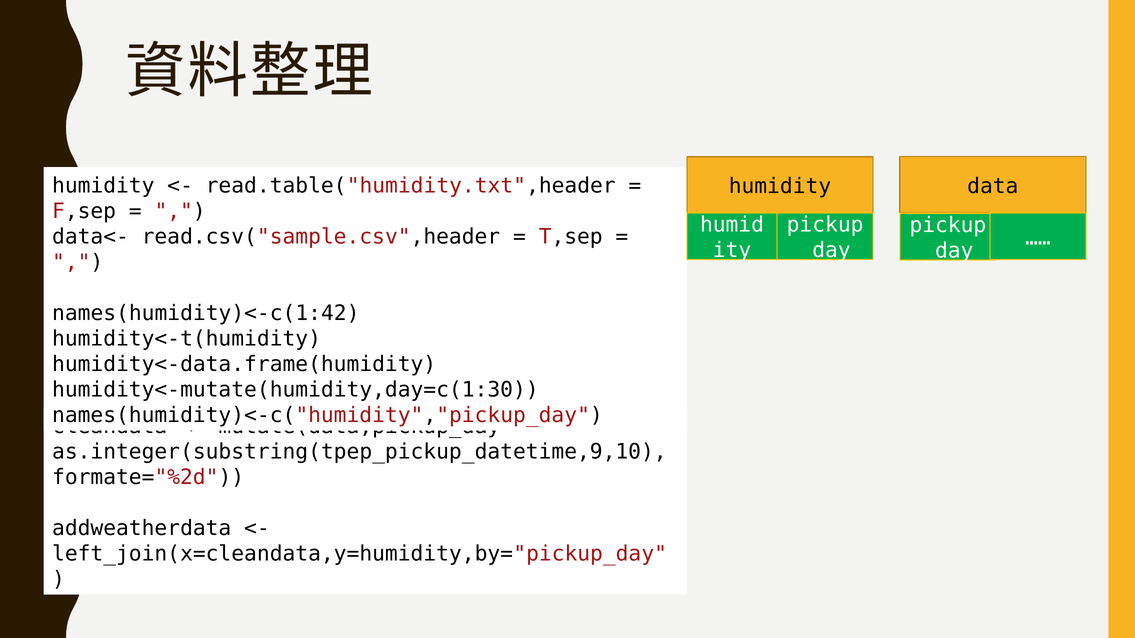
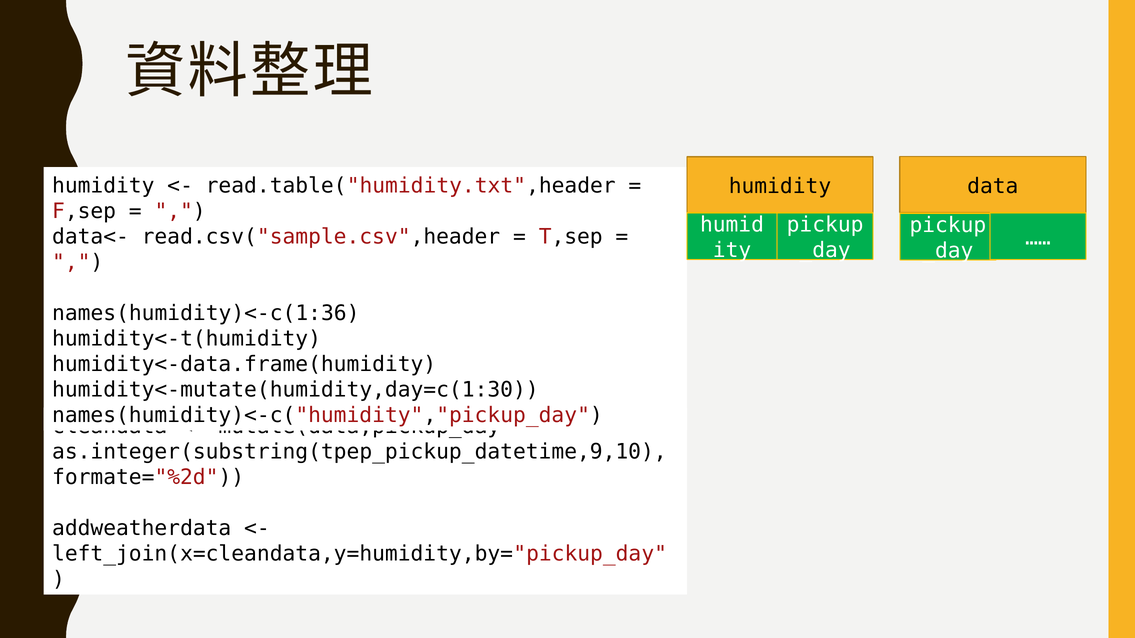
names(humidity)<-c(1:42: names(humidity)<-c(1:42 -> names(humidity)<-c(1:36 (206, 313)
